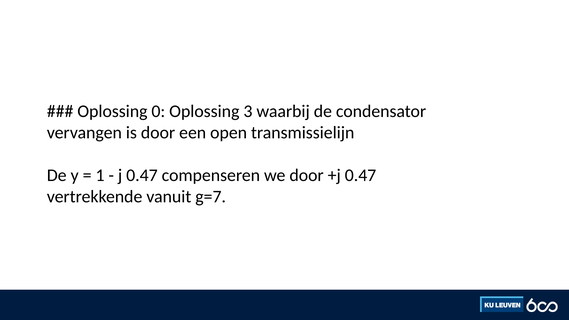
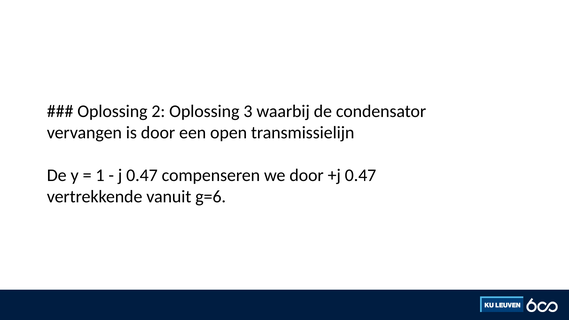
0: 0 -> 2 (158, 111)
g=7: g=7 -> g=6 (211, 197)
